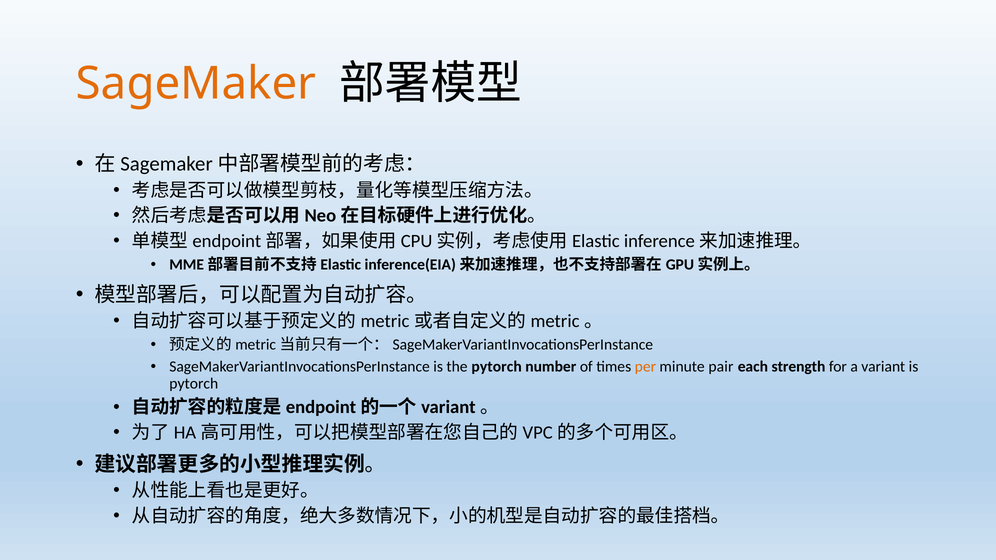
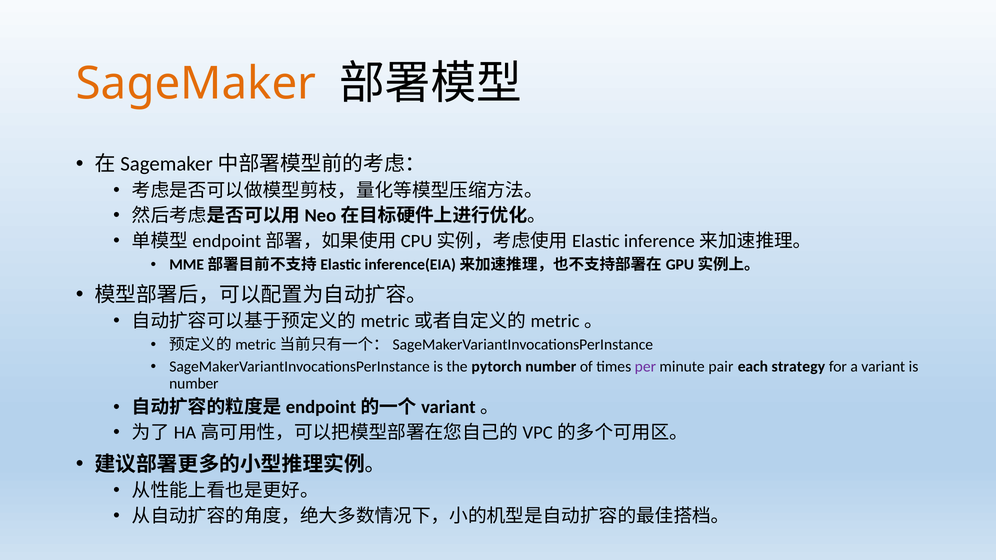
per colour: orange -> purple (645, 367)
strength: strength -> strategy (798, 367)
pytorch: pytorch -> number (194, 384)
